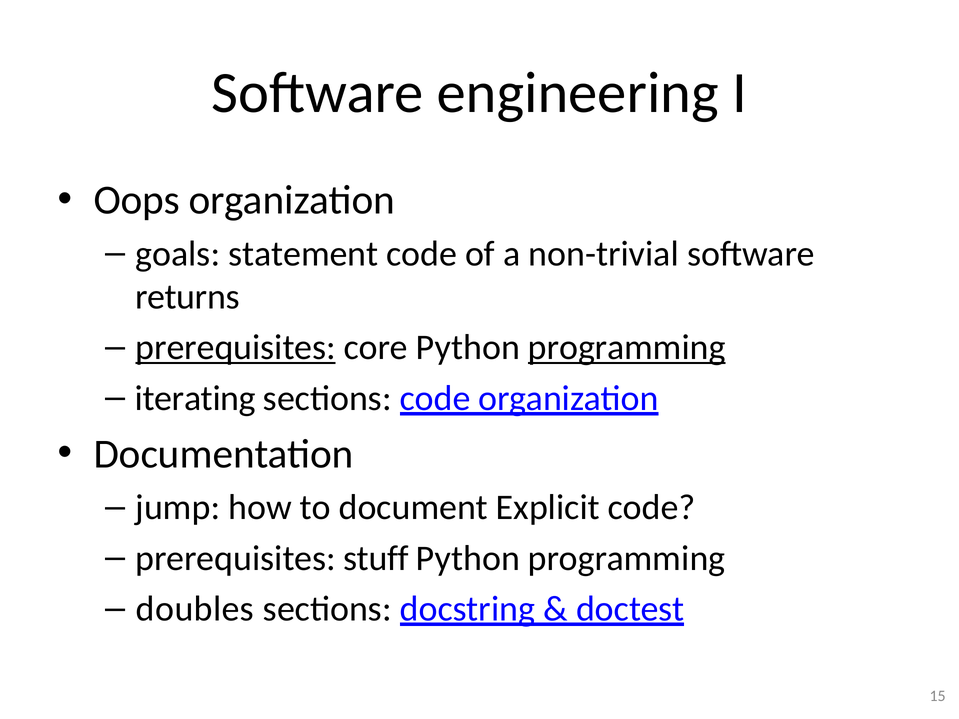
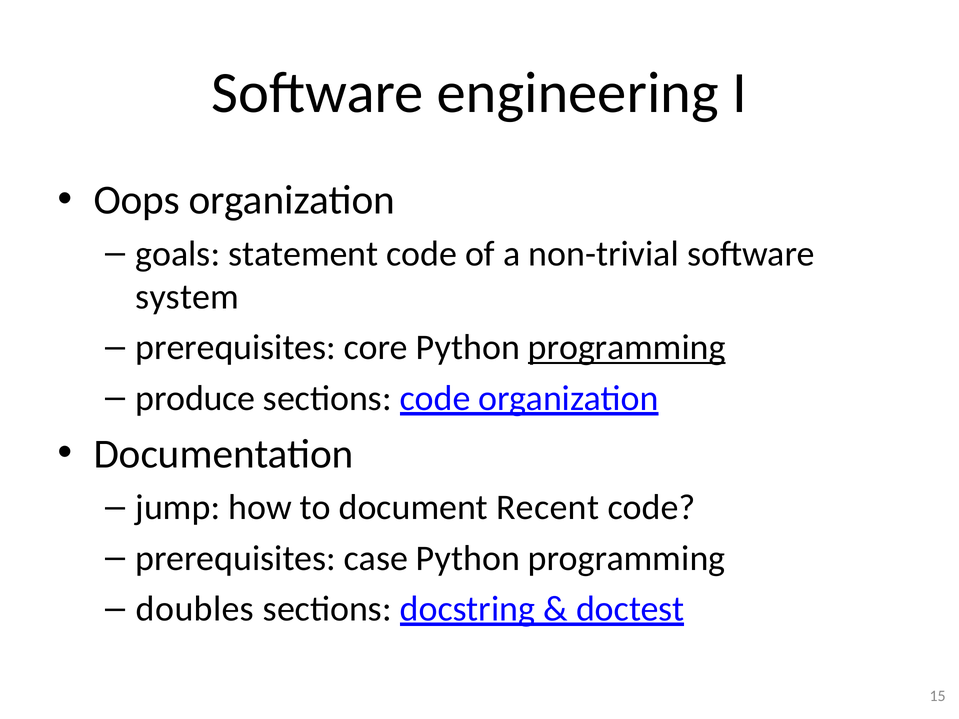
returns: returns -> system (187, 297)
prerequisites underline: present -> none (236, 348)
iterating: iterating -> produce (195, 398)
Explicit: Explicit -> Recent (548, 508)
stuff: stuff -> case (376, 558)
